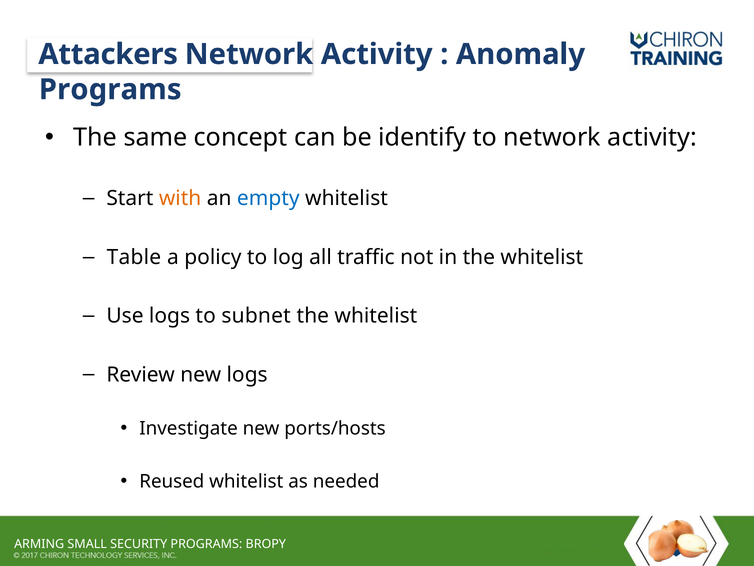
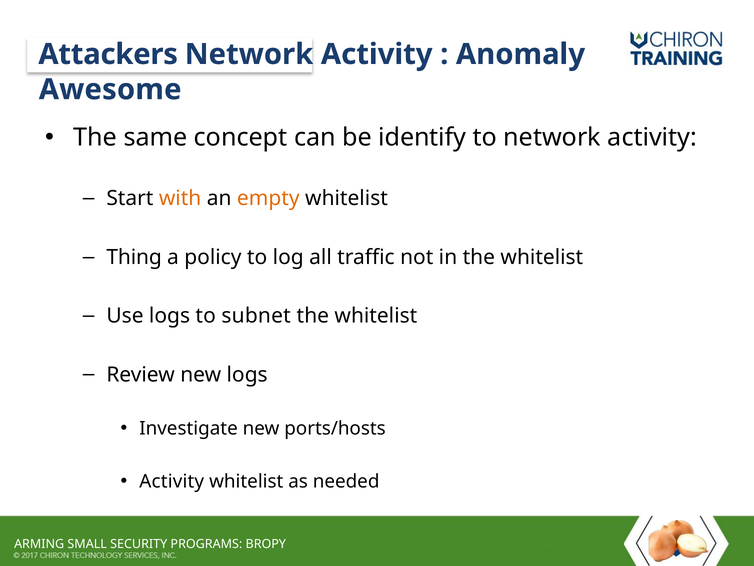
Programs: Programs -> Awesome (110, 89)
empty colour: blue -> orange (268, 198)
Table: Table -> Thing (134, 257)
Reused: Reused -> Activity (172, 481)
